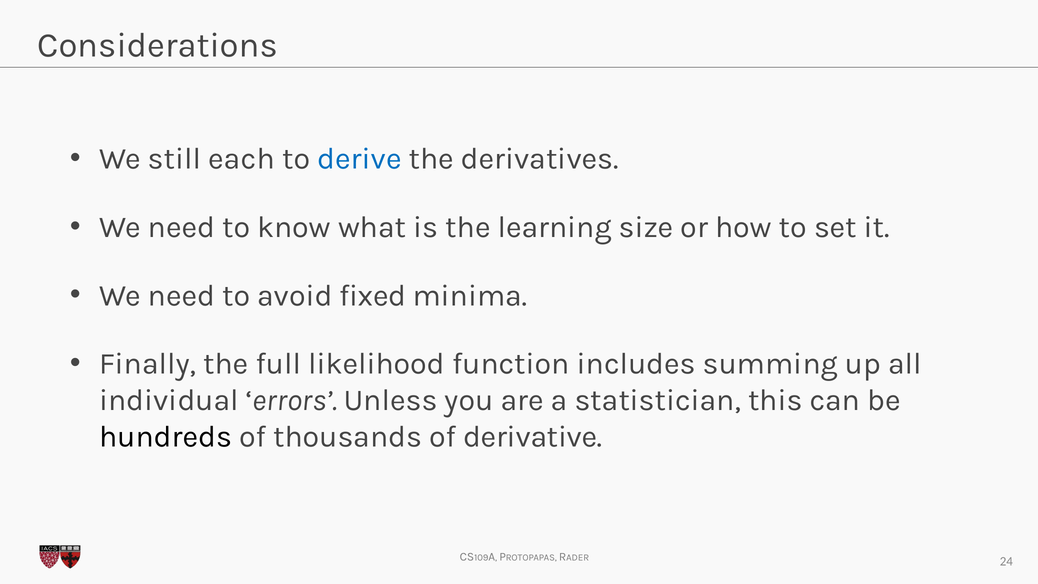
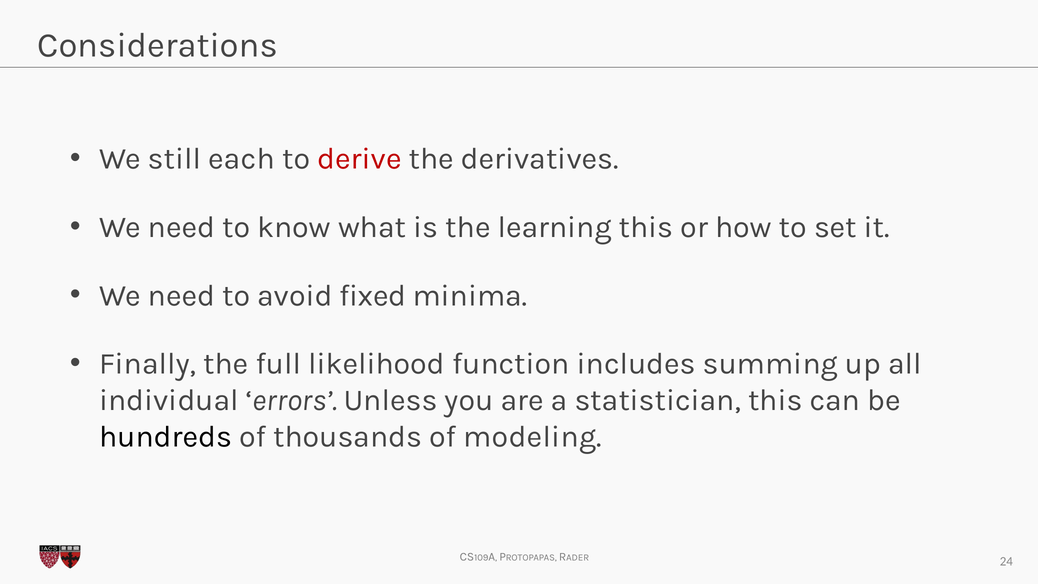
derive colour: blue -> red (360, 159)
learning size: size -> this (646, 227)
derivative: derivative -> modeling (533, 437)
